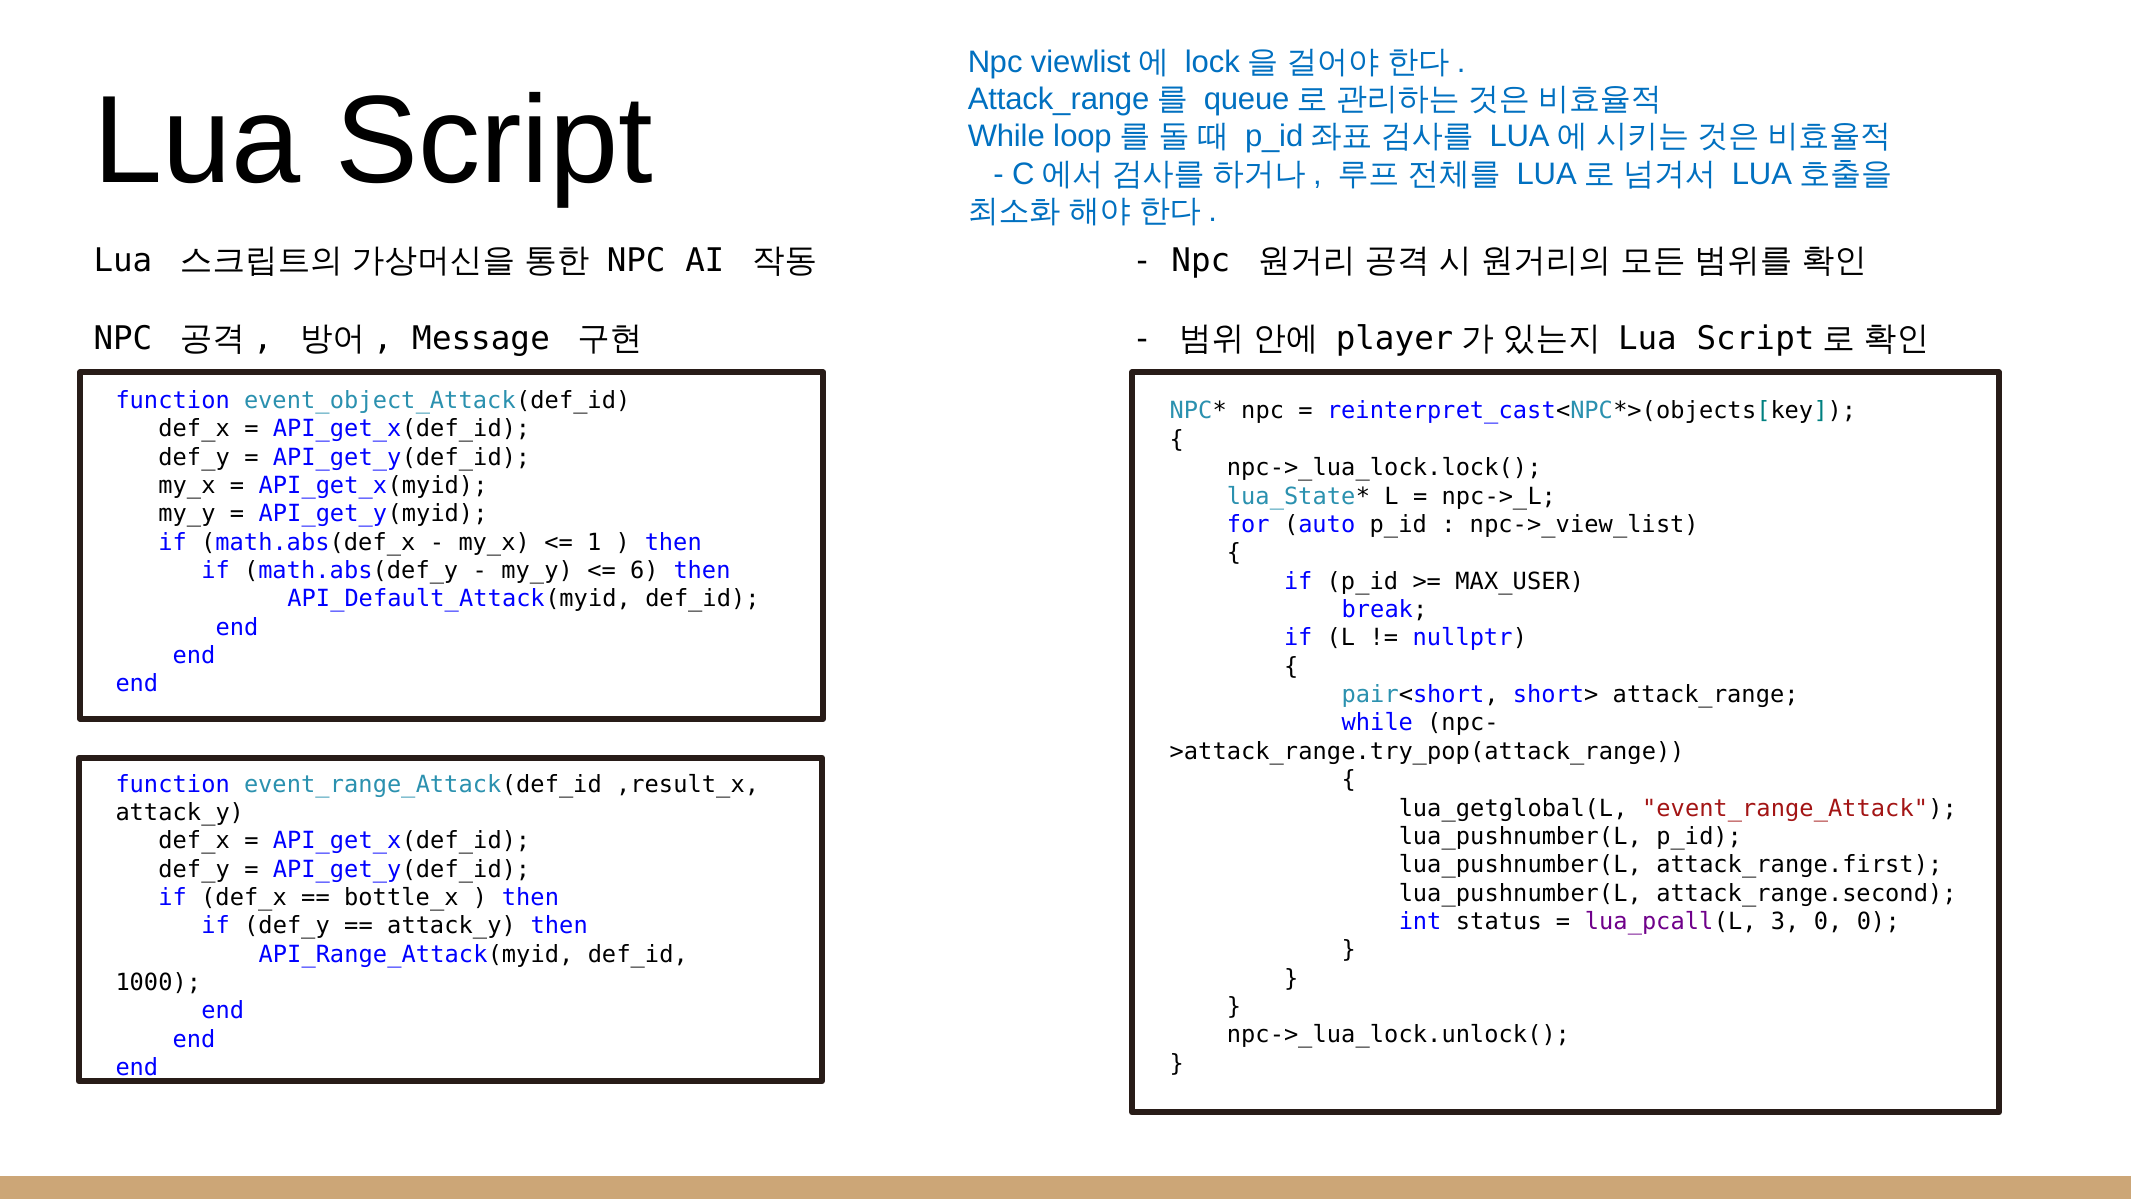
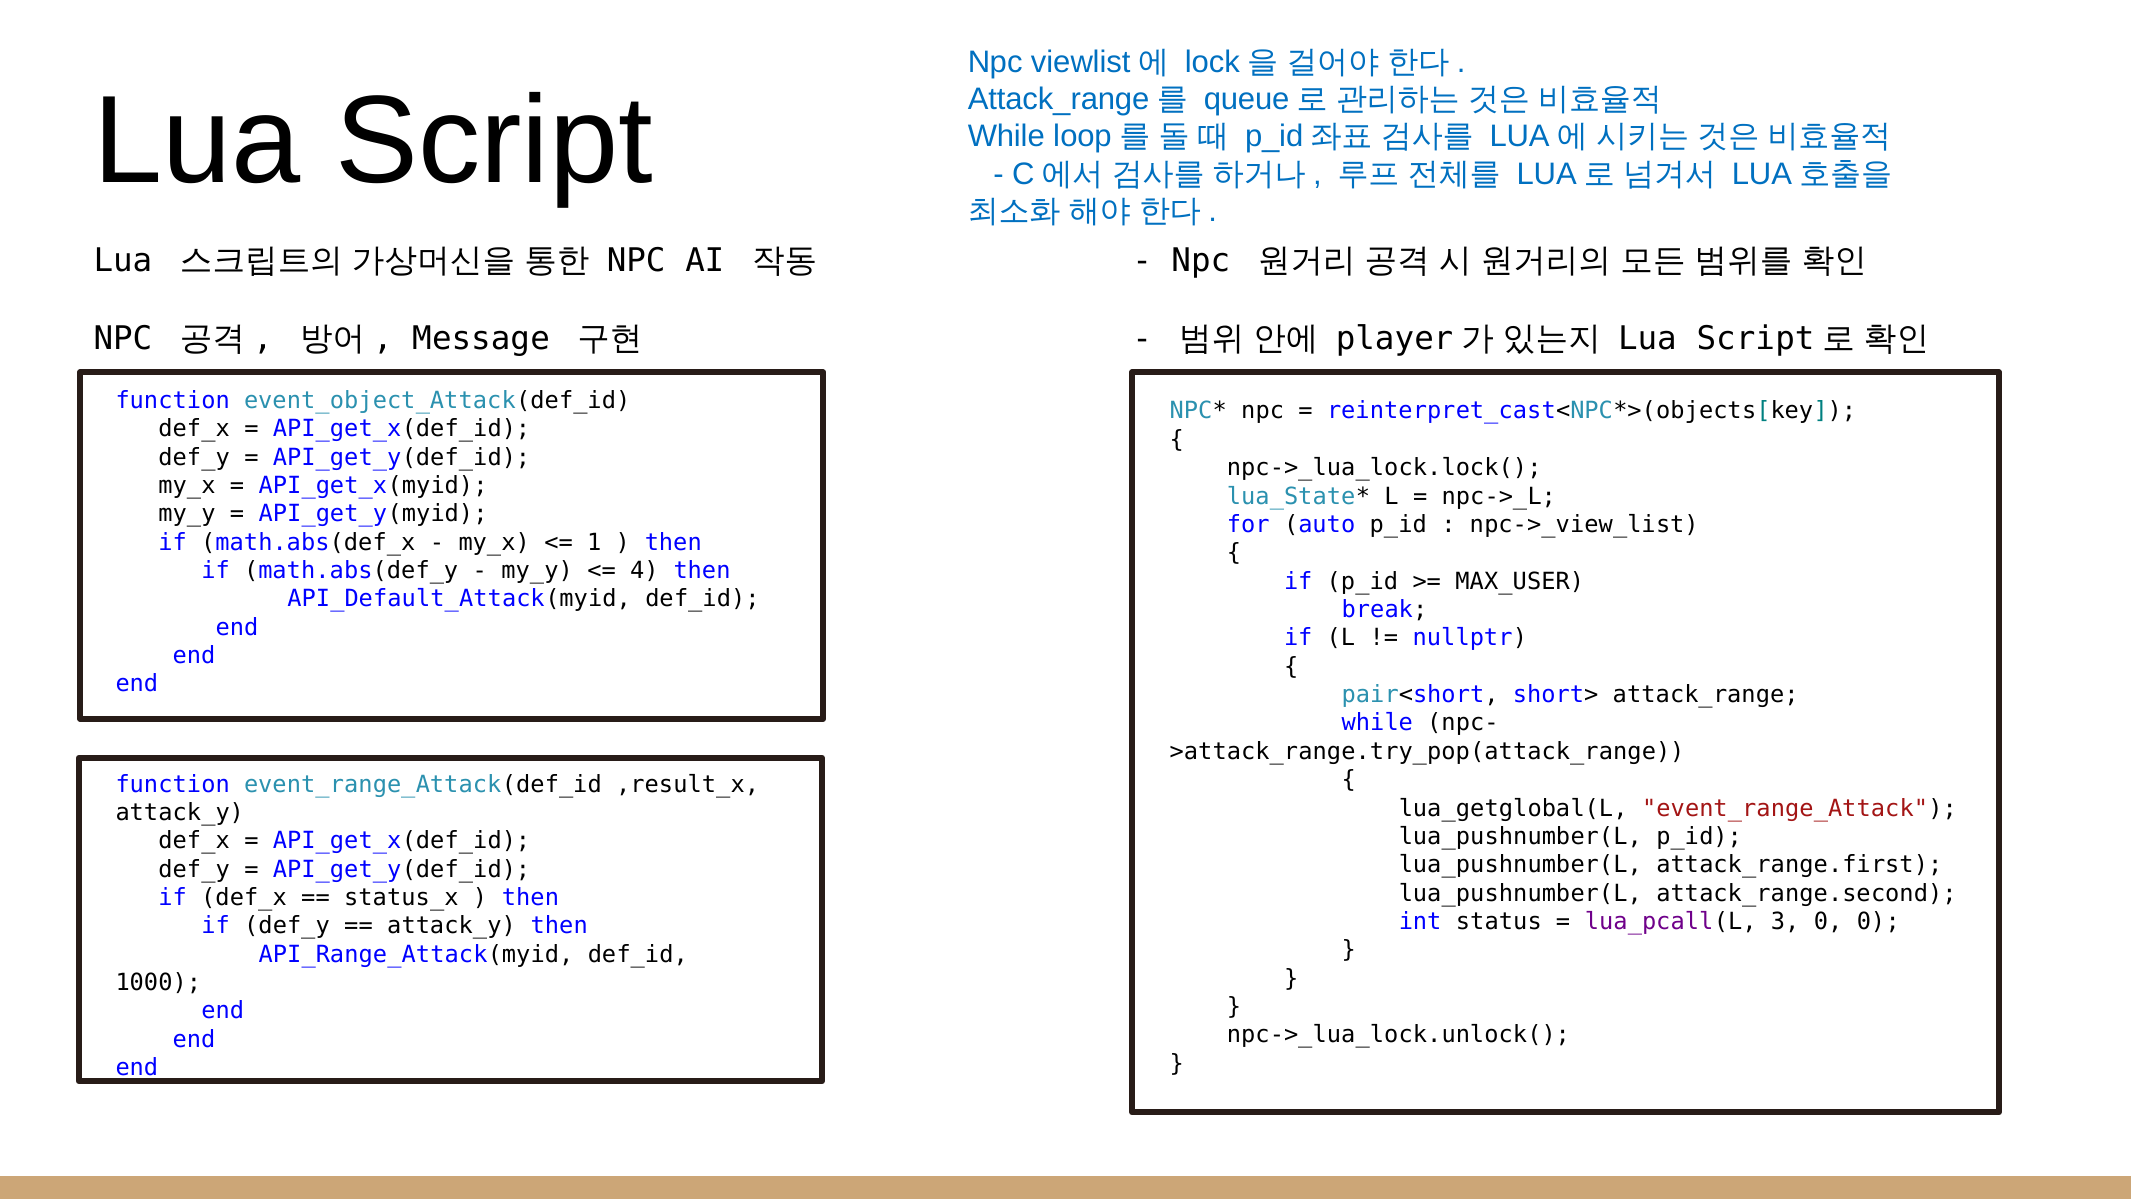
6: 6 -> 4 (644, 571)
bottle_x: bottle_x -> status_x (401, 898)
